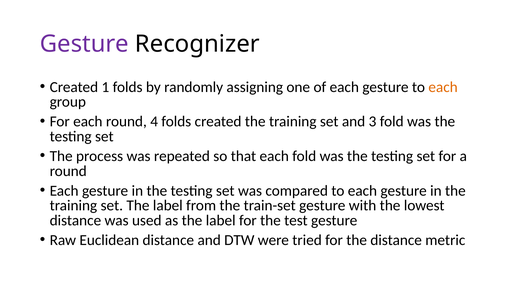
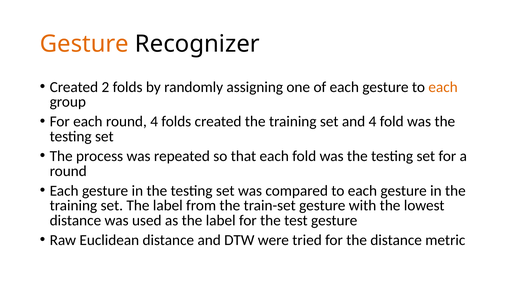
Gesture colour: purple -> orange (84, 44)
1: 1 -> 2 (105, 87)
and 3: 3 -> 4 (373, 122)
